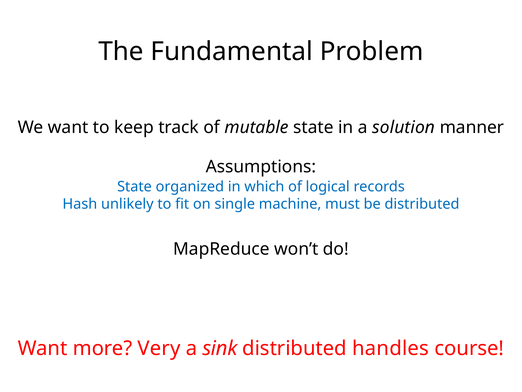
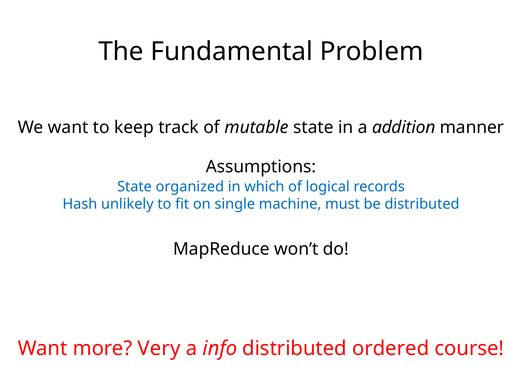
solution: solution -> addition (404, 127)
sink: sink -> info (220, 348)
handles: handles -> ordered (391, 348)
